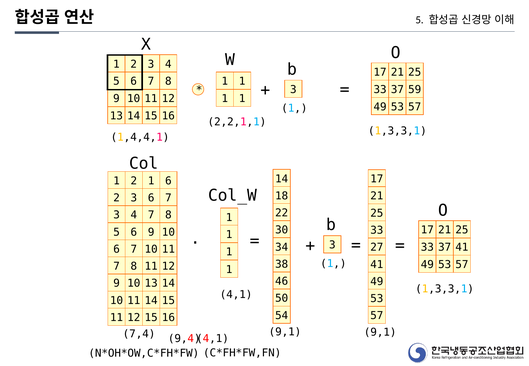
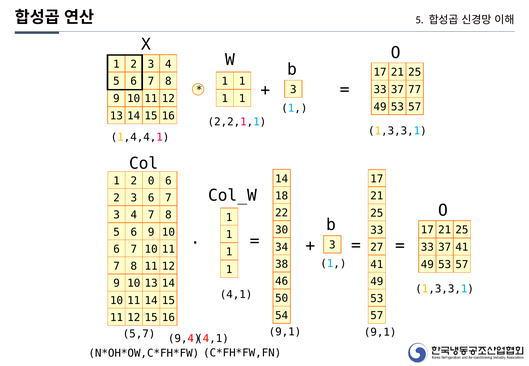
59: 59 -> 77 (415, 90)
2 1: 1 -> 0 (151, 181)
7,4: 7,4 -> 5,7 (139, 334)
